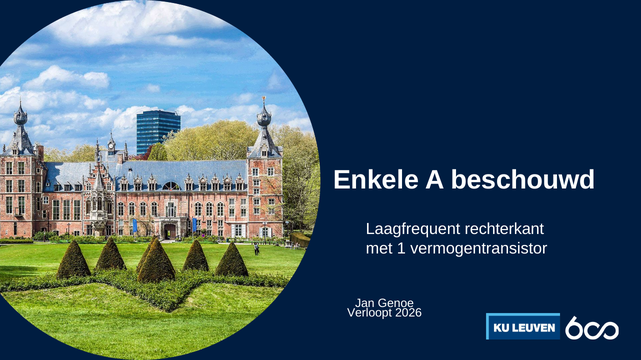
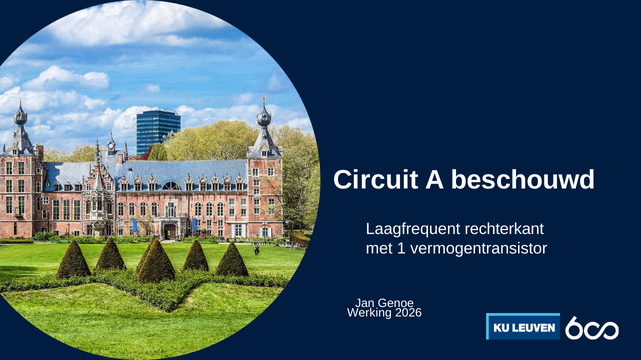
Enkele: Enkele -> Circuit (376, 180)
Verloopt: Verloopt -> Werking (369, 313)
